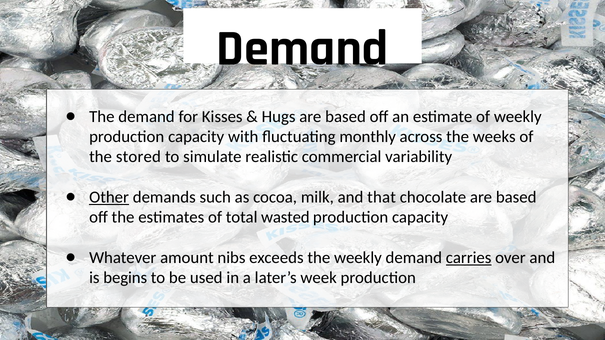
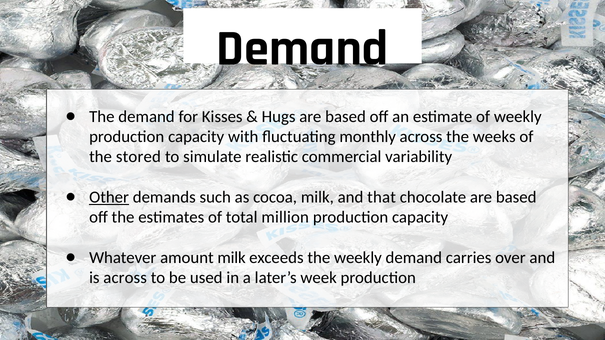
wasted: wasted -> million (285, 217)
amount nibs: nibs -> milk (232, 258)
carries underline: present -> none (469, 258)
is begins: begins -> across (125, 278)
